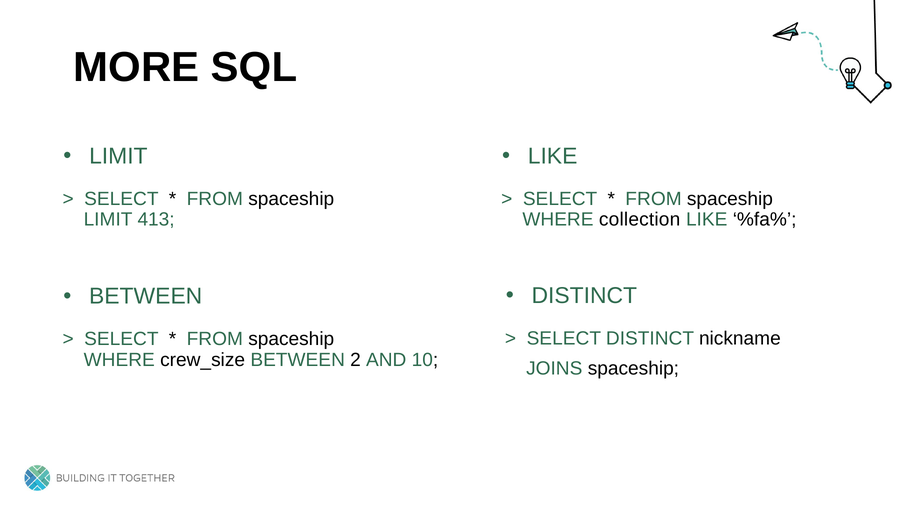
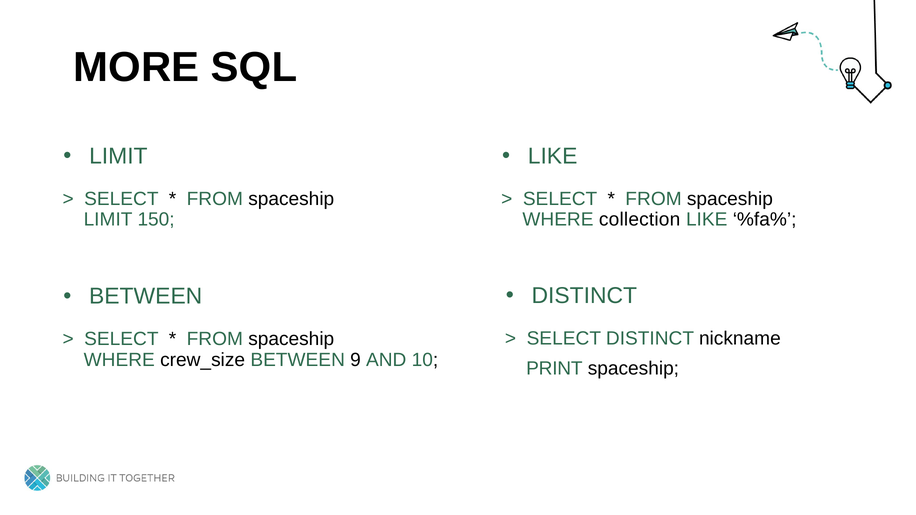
413: 413 -> 150 (156, 219)
2: 2 -> 9 (355, 360)
JOINS: JOINS -> PRINT (554, 369)
